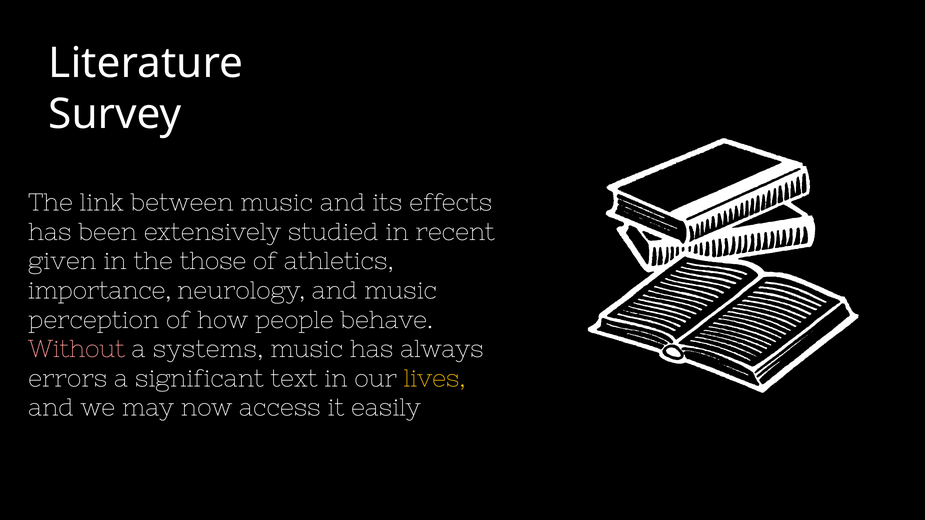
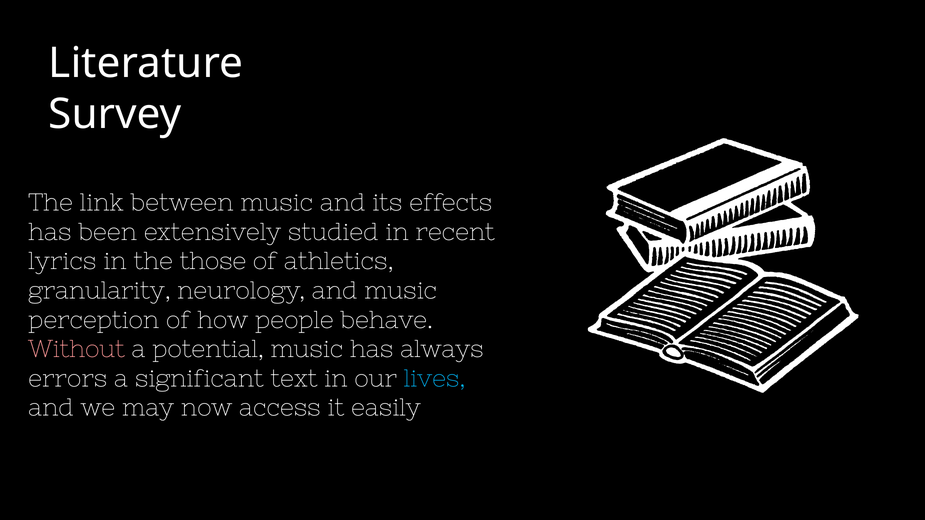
given: given -> lyrics (62, 261)
importance: importance -> granularity (99, 291)
systems: systems -> potential (208, 349)
lives colour: yellow -> light blue (434, 379)
